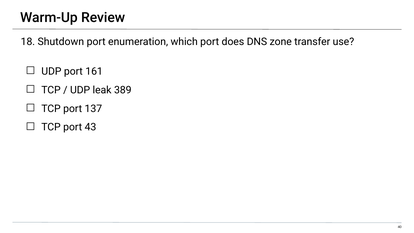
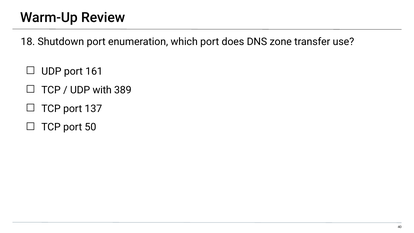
leak: leak -> with (102, 90)
43: 43 -> 50 (90, 127)
